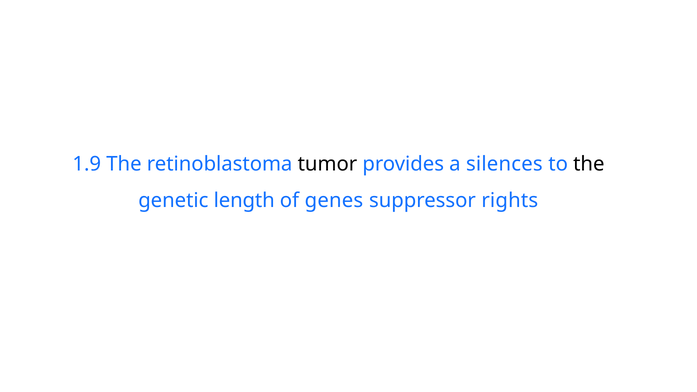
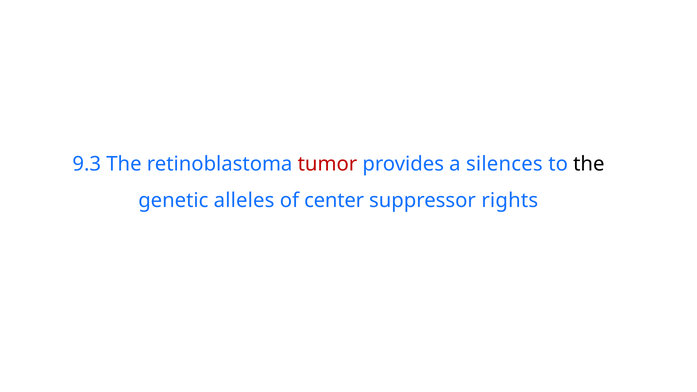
1.9: 1.9 -> 9.3 (87, 164)
tumor colour: black -> red (327, 164)
length: length -> alleles (244, 201)
genes: genes -> center (334, 201)
